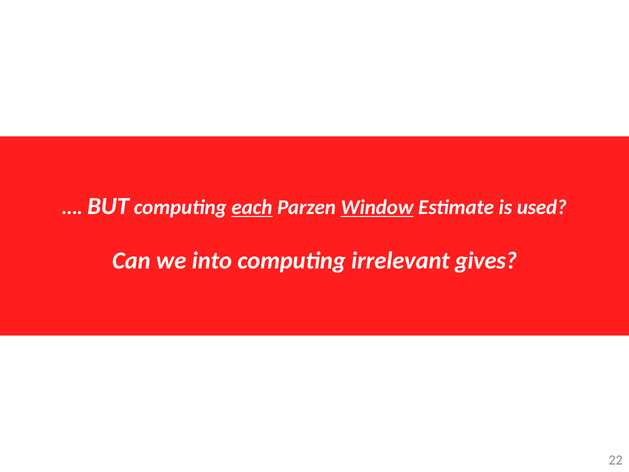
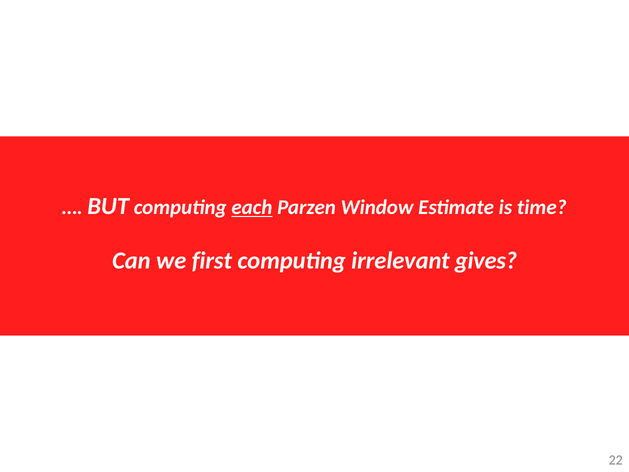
Window underline: present -> none (377, 207)
used: used -> time (542, 207)
into: into -> first (212, 261)
